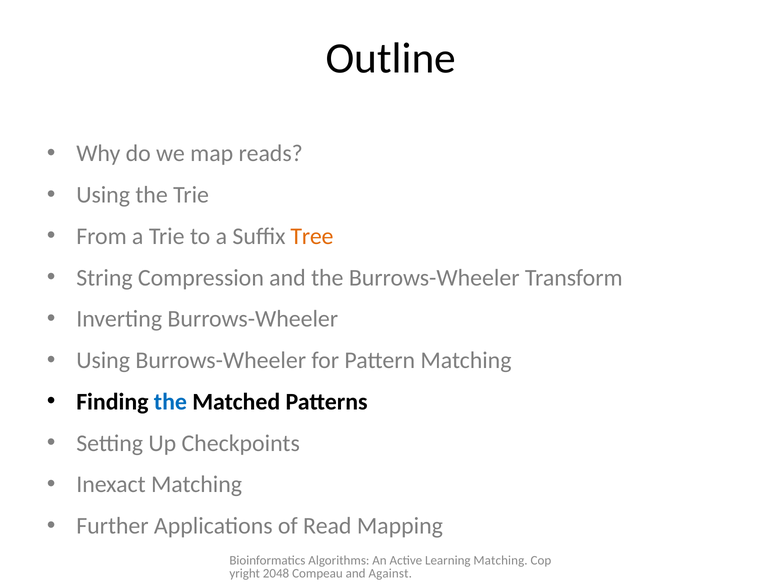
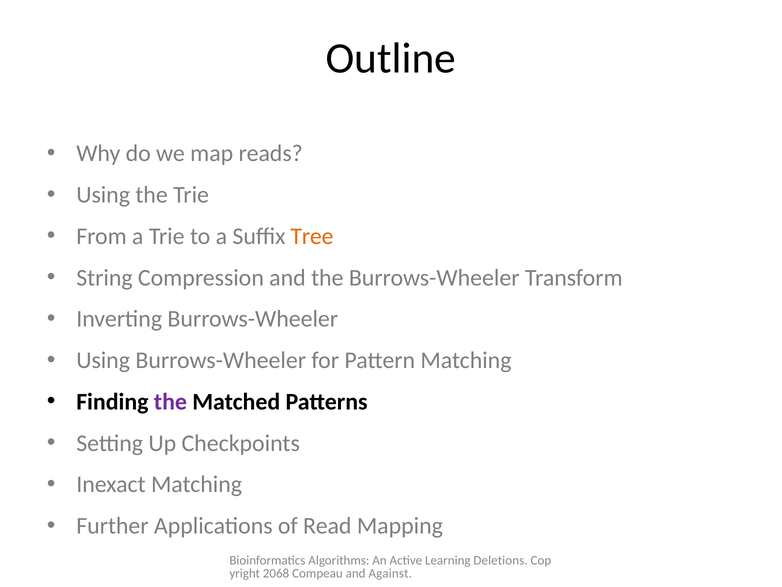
the colour: blue -> purple (170, 401)
Learning Matching: Matching -> Deletions (501, 560)
2048: 2048 -> 2068 (276, 573)
